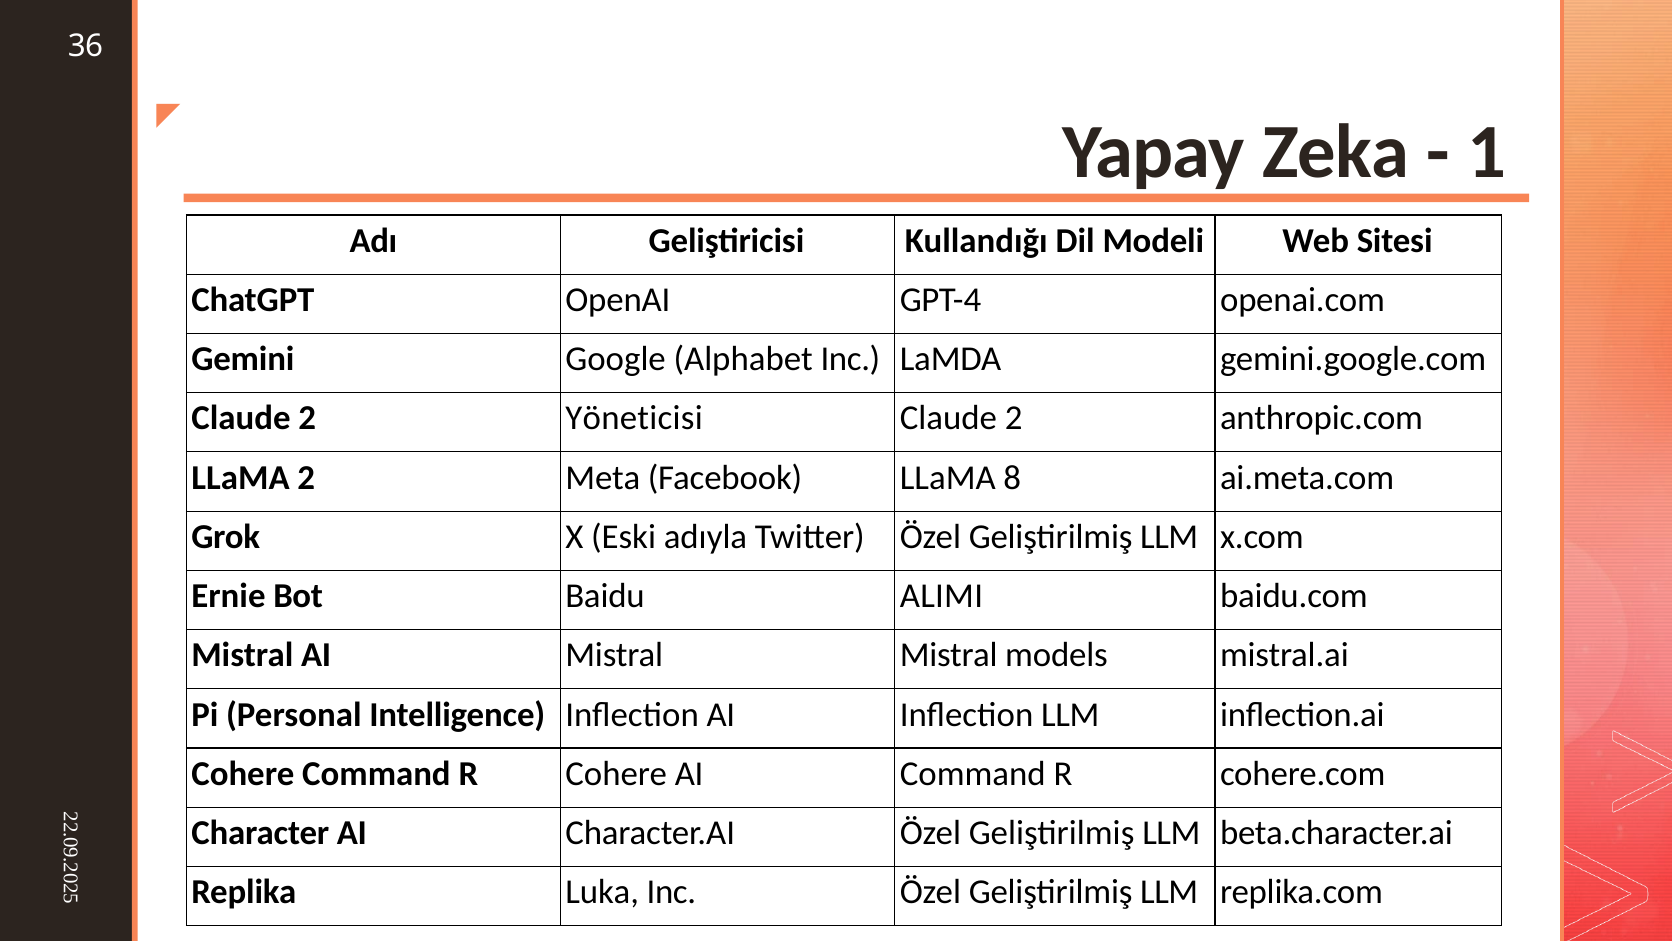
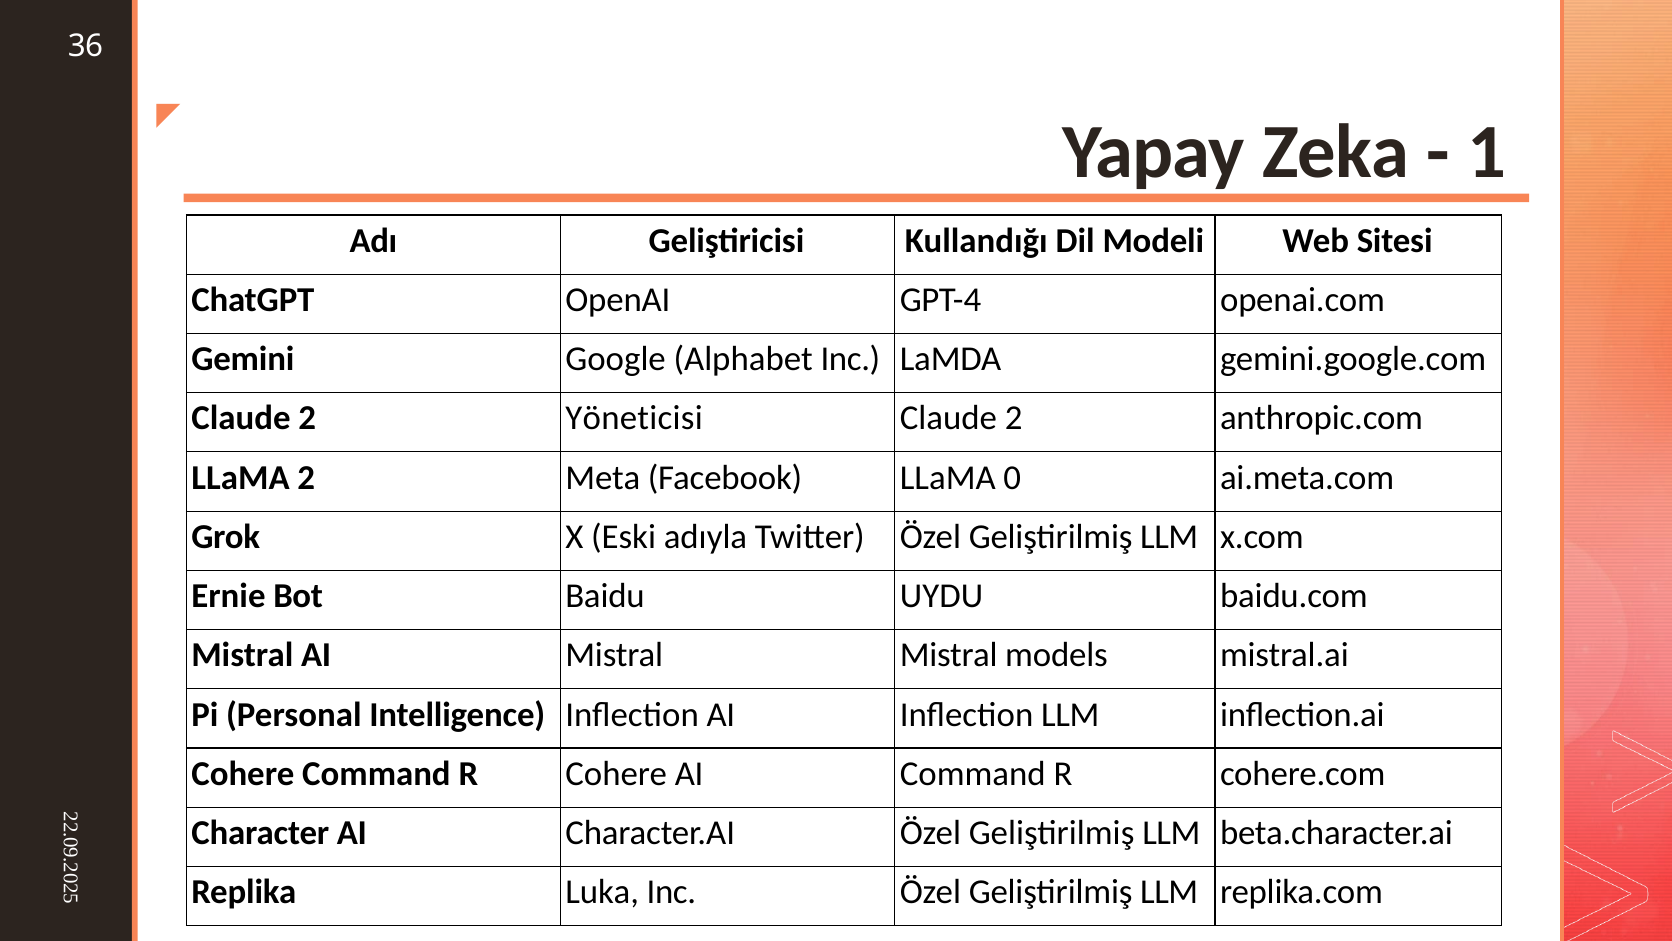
LLaMA 8: 8 -> 0 (1012, 477)
ALIMI: ALIMI -> UYDU (942, 596)
